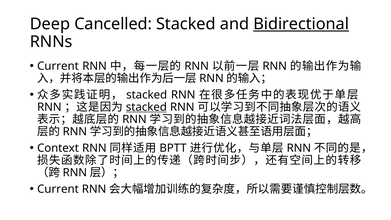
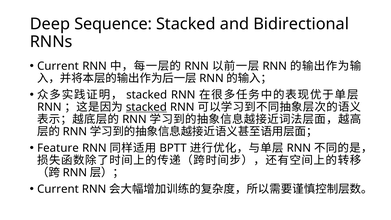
Cancelled: Cancelled -> Sequence (113, 24)
Bidirectional underline: present -> none (301, 24)
Context: Context -> Feature (58, 148)
